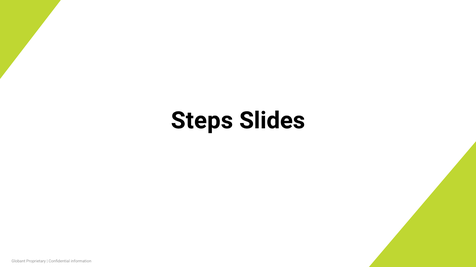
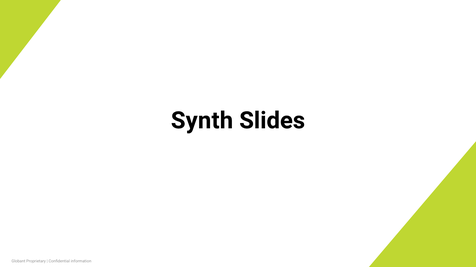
Steps: Steps -> Synth (202, 121)
